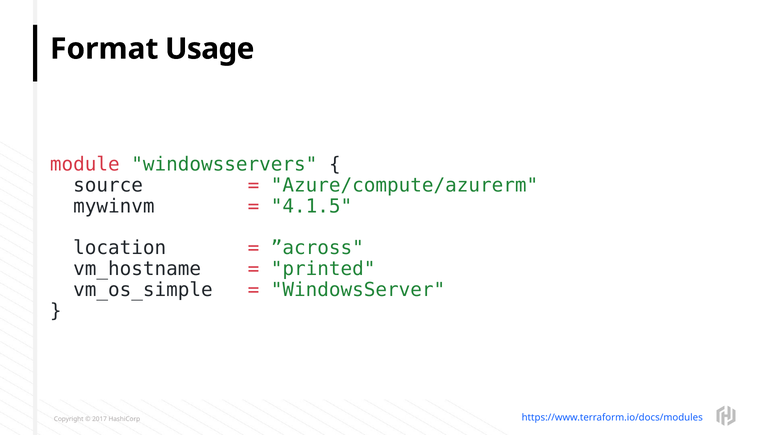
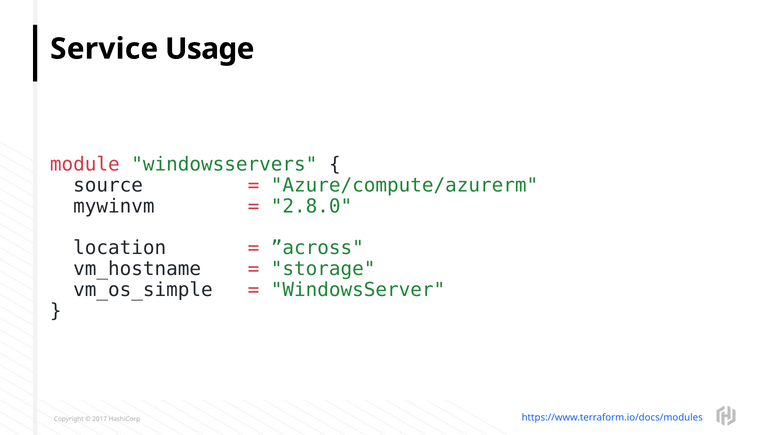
Format: Format -> Service (104, 49)
4.1.5: 4.1.5 -> 2.8.0 (312, 206)
printed: printed -> storage (323, 269)
